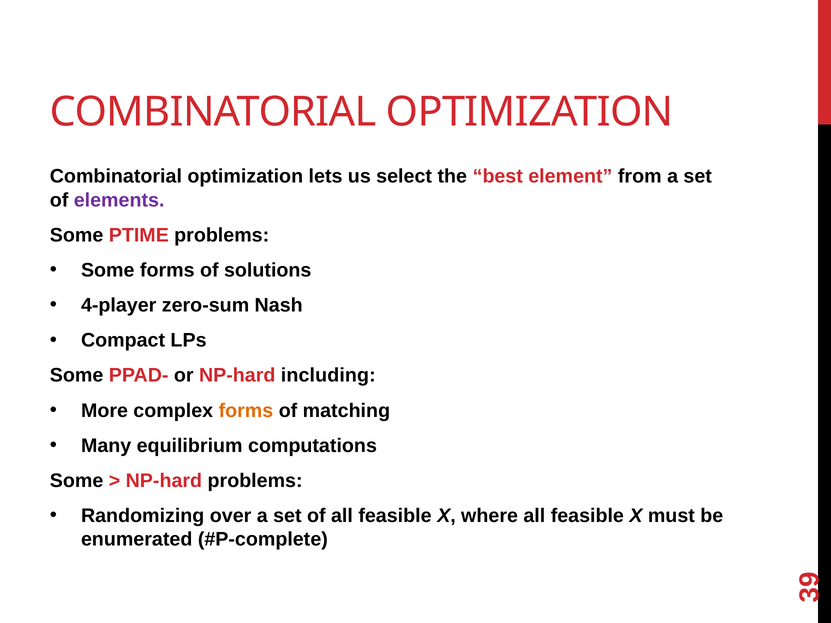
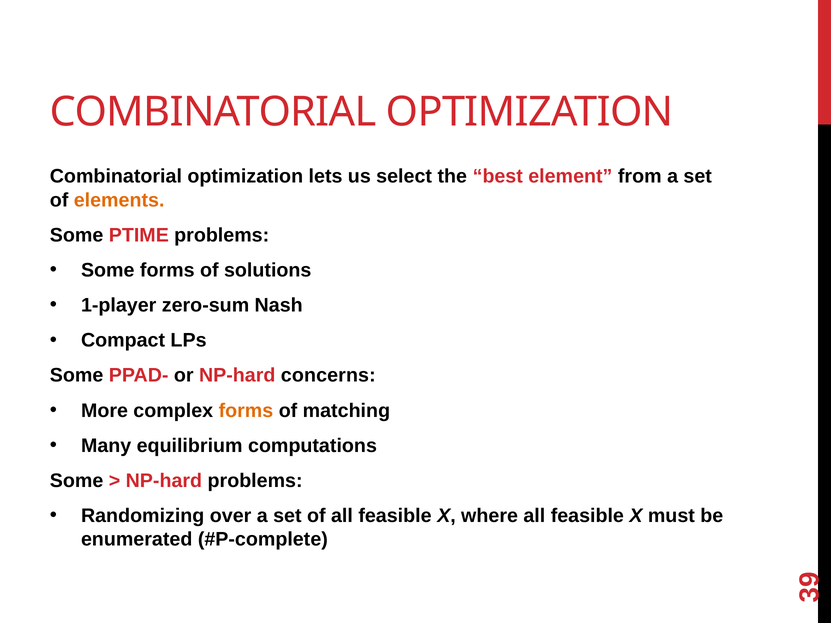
elements colour: purple -> orange (119, 200)
4-player: 4-player -> 1-player (119, 305)
including: including -> concerns (328, 376)
